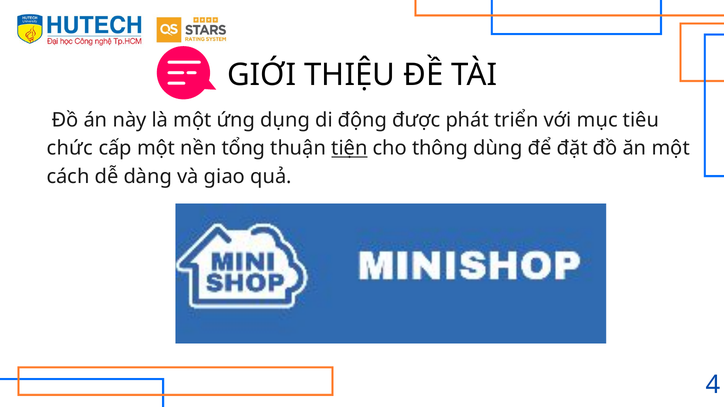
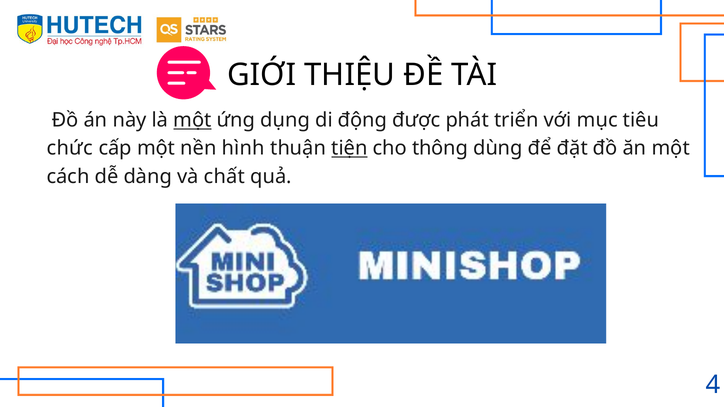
một underline: none -> present (192, 120)
tổng: tổng -> hình (243, 148)
giao: giao -> chất (224, 177)
